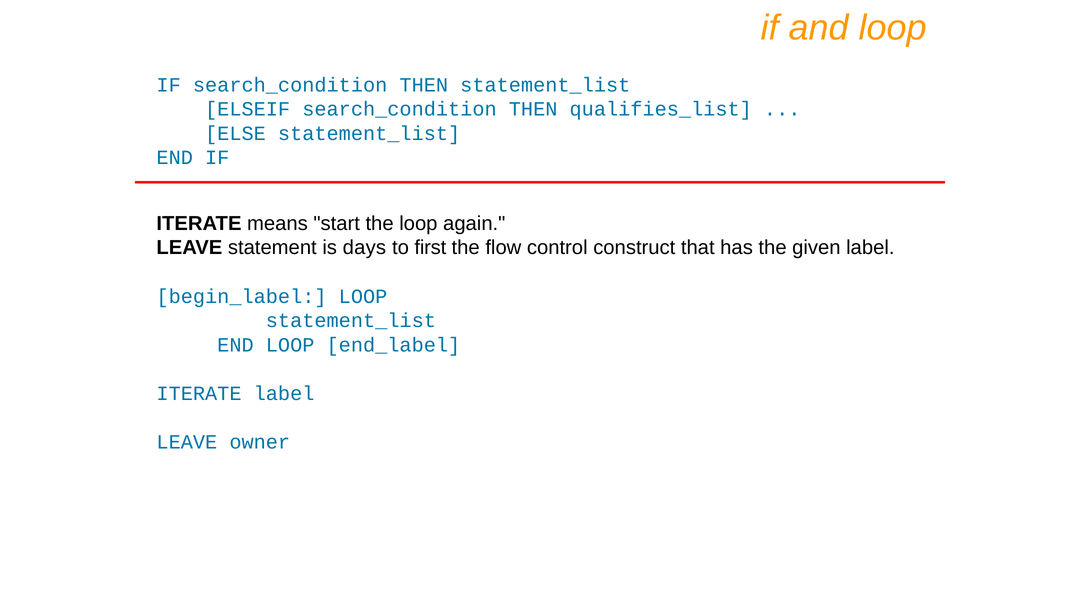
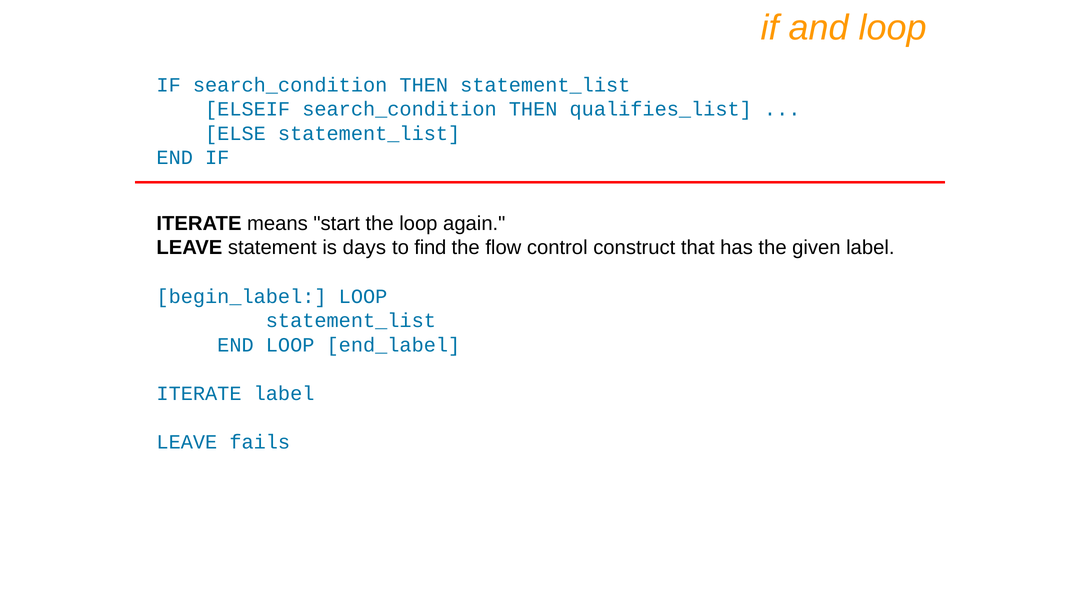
first: first -> find (430, 248)
owner: owner -> fails (260, 442)
